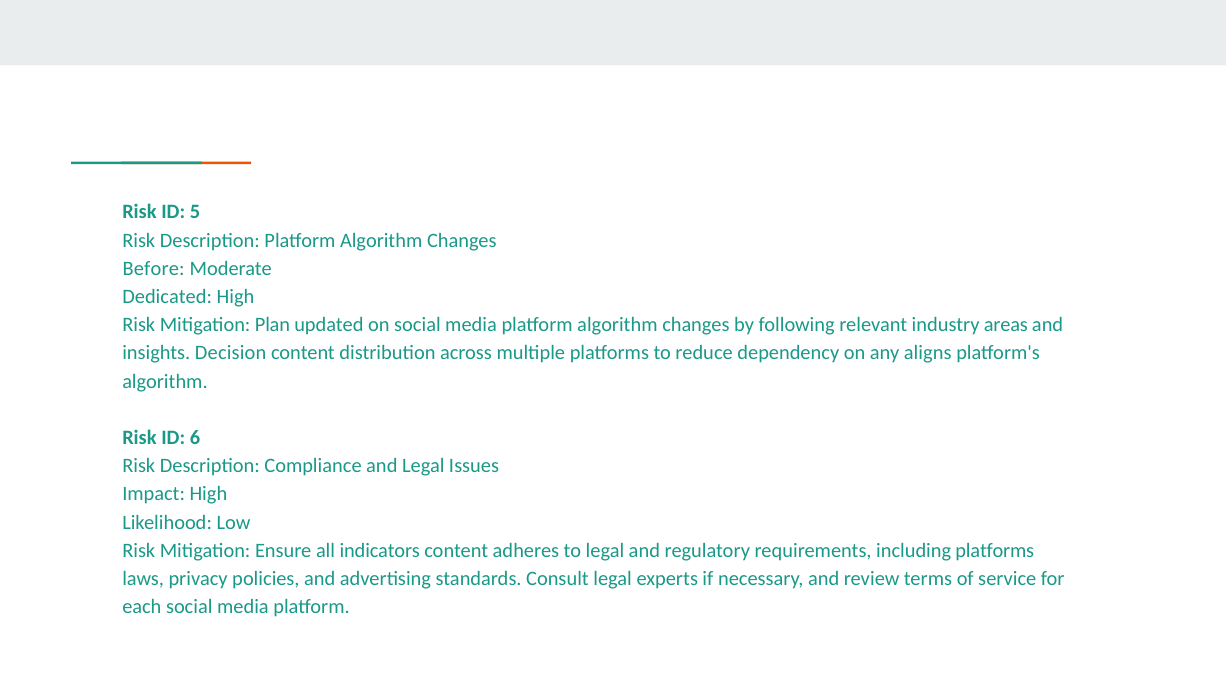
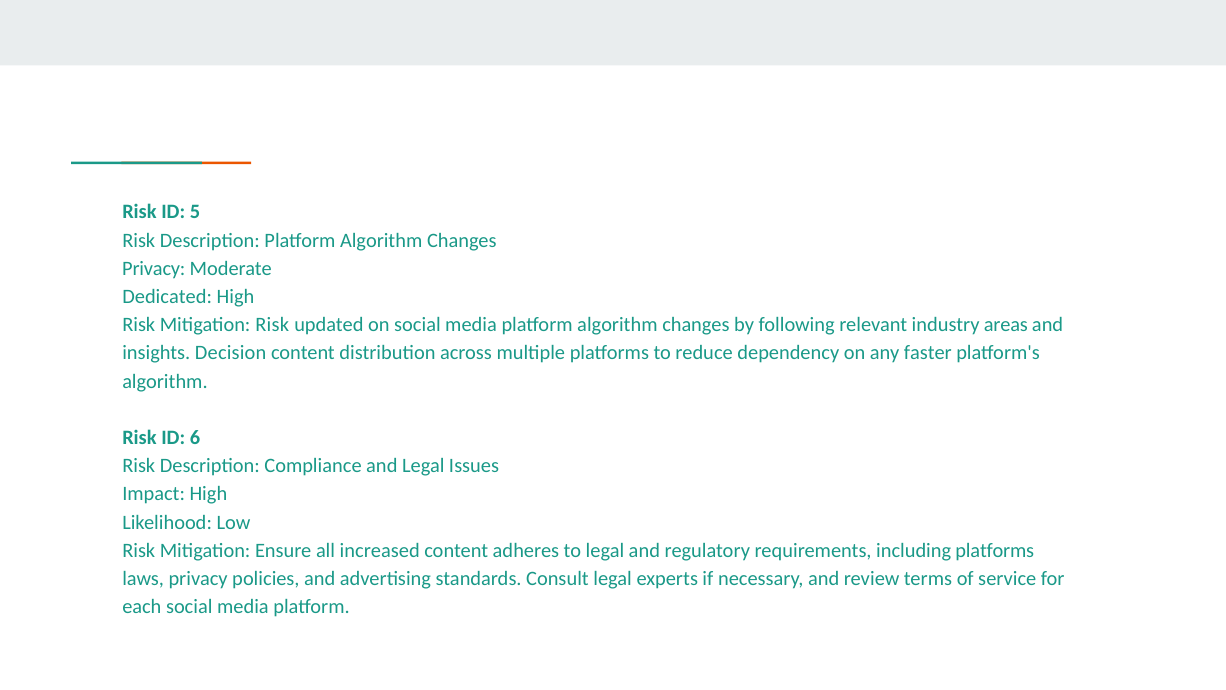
Before: Before -> Privacy (154, 268)
Mitigation Plan: Plan -> Risk (272, 325)
aligns: aligns -> faster (928, 353)
indicators: indicators -> increased (380, 550)
